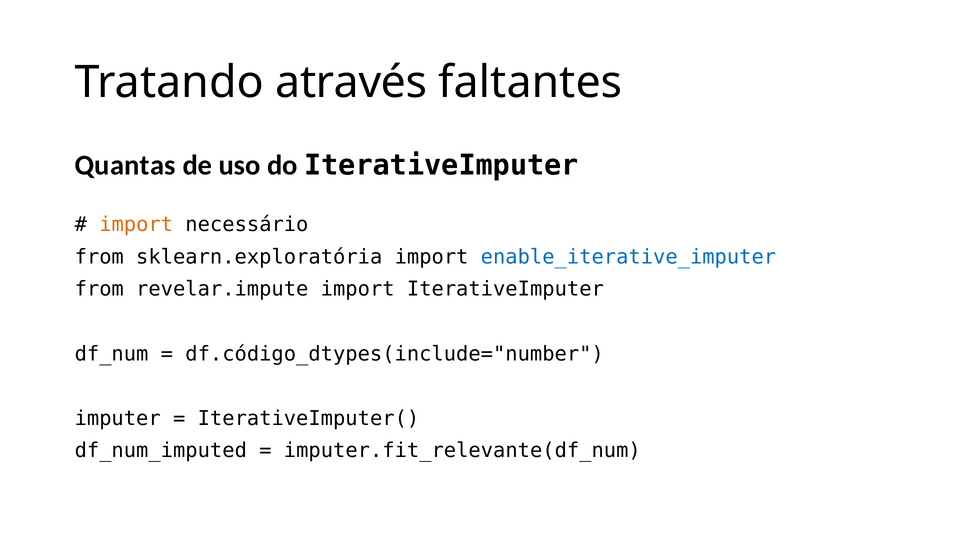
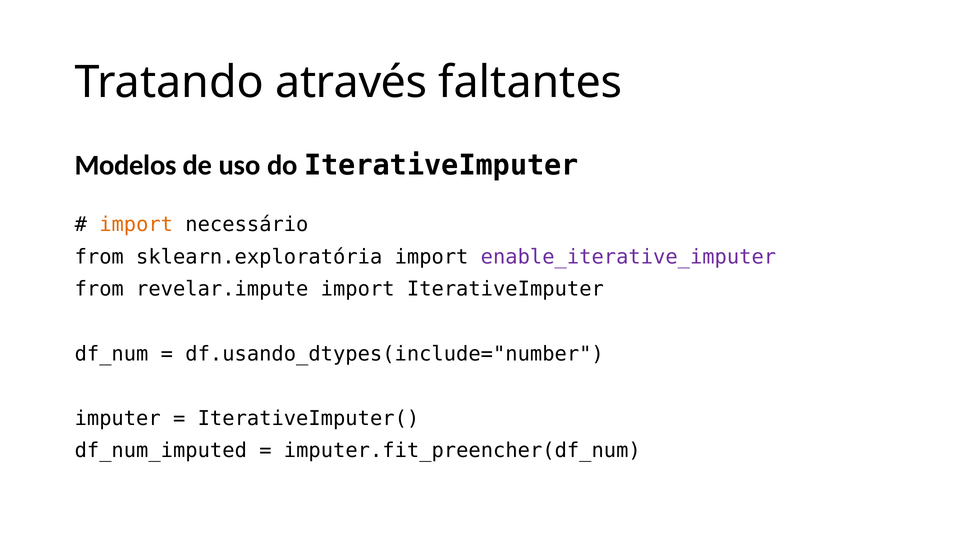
Quantas: Quantas -> Modelos (126, 165)
enable_iterative_imputer colour: blue -> purple (628, 257)
df.código_dtypes(include="number: df.código_dtypes(include="number -> df.usando_dtypes(include="number (395, 354)
imputer.fit_relevante(df_num: imputer.fit_relevante(df_num -> imputer.fit_preencher(df_num (462, 450)
